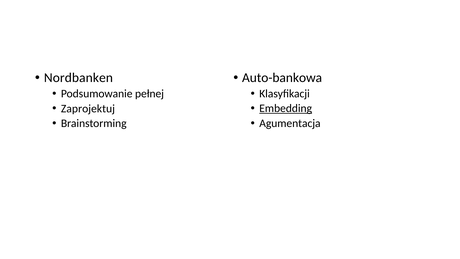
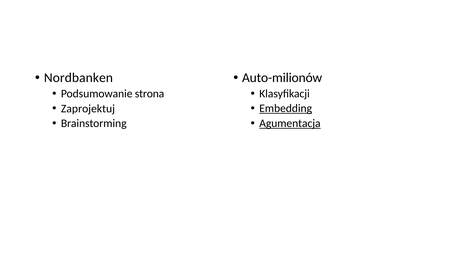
Auto-bankowa: Auto-bankowa -> Auto-milionów (282, 78)
pełnej: pełnej -> strona (150, 94)
Agumentacja underline: none -> present (290, 123)
